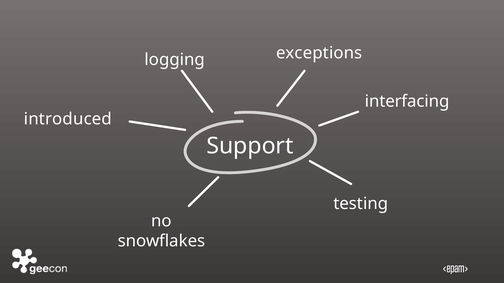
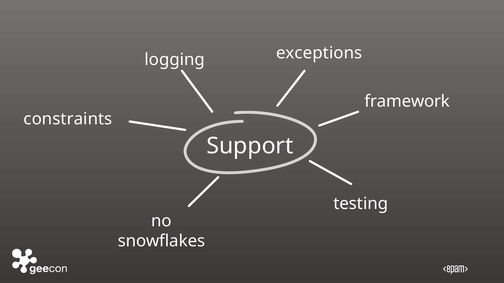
interfacing: interfacing -> framework (407, 102)
introduced: introduced -> constraints (68, 119)
